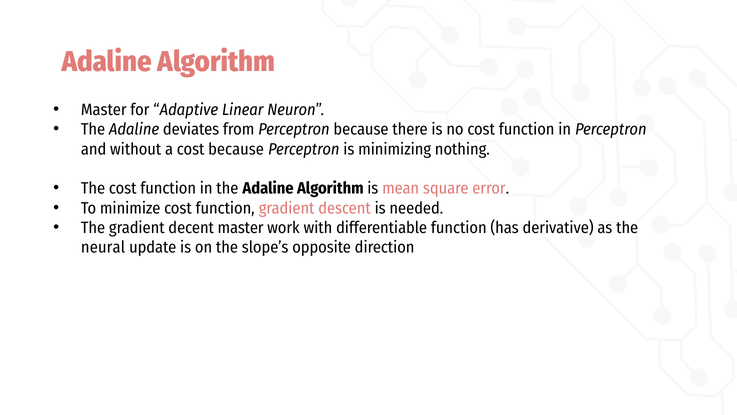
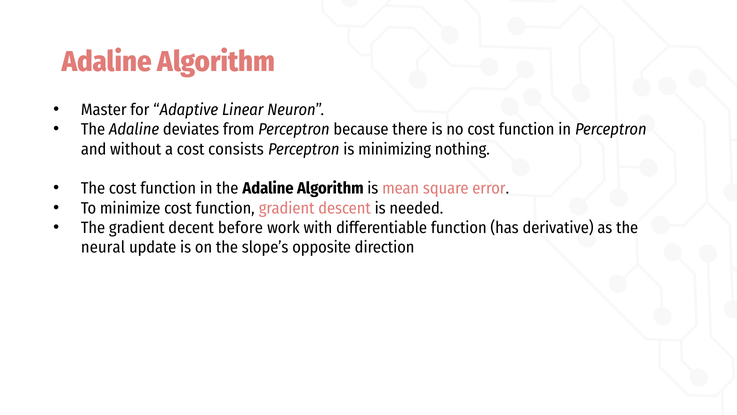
cost because: because -> consists (236, 149)
decent master: master -> before (240, 228)
